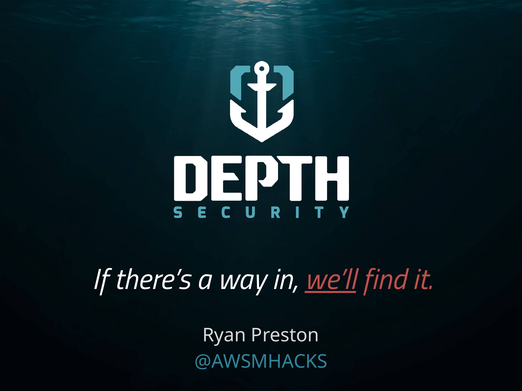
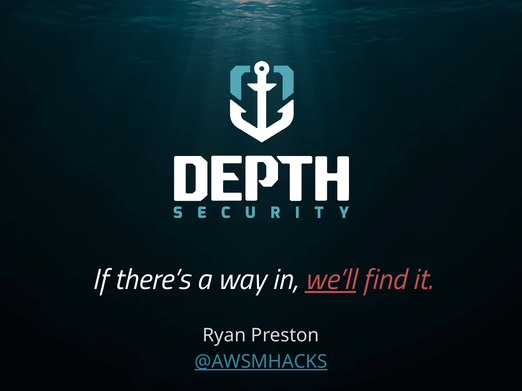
@AWSMHACKS underline: none -> present (261, 362)
